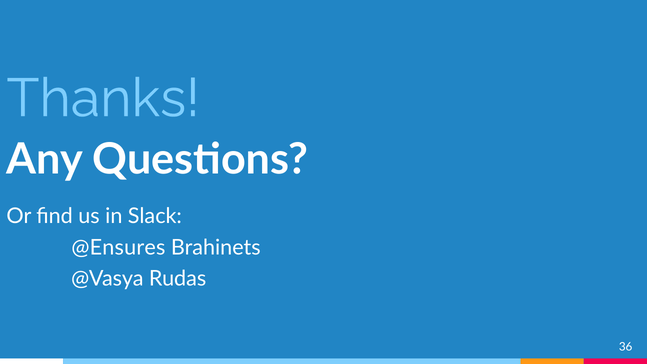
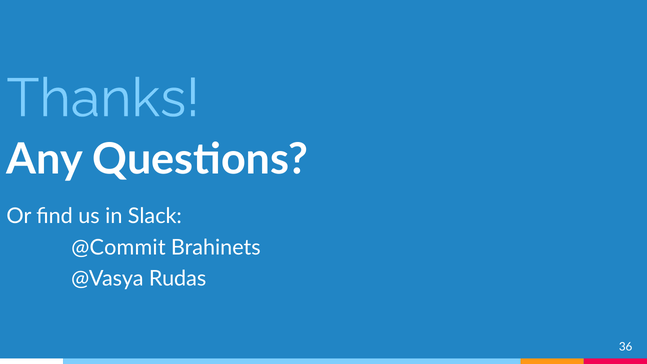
@Ensures: @Ensures -> @Commit (118, 247)
